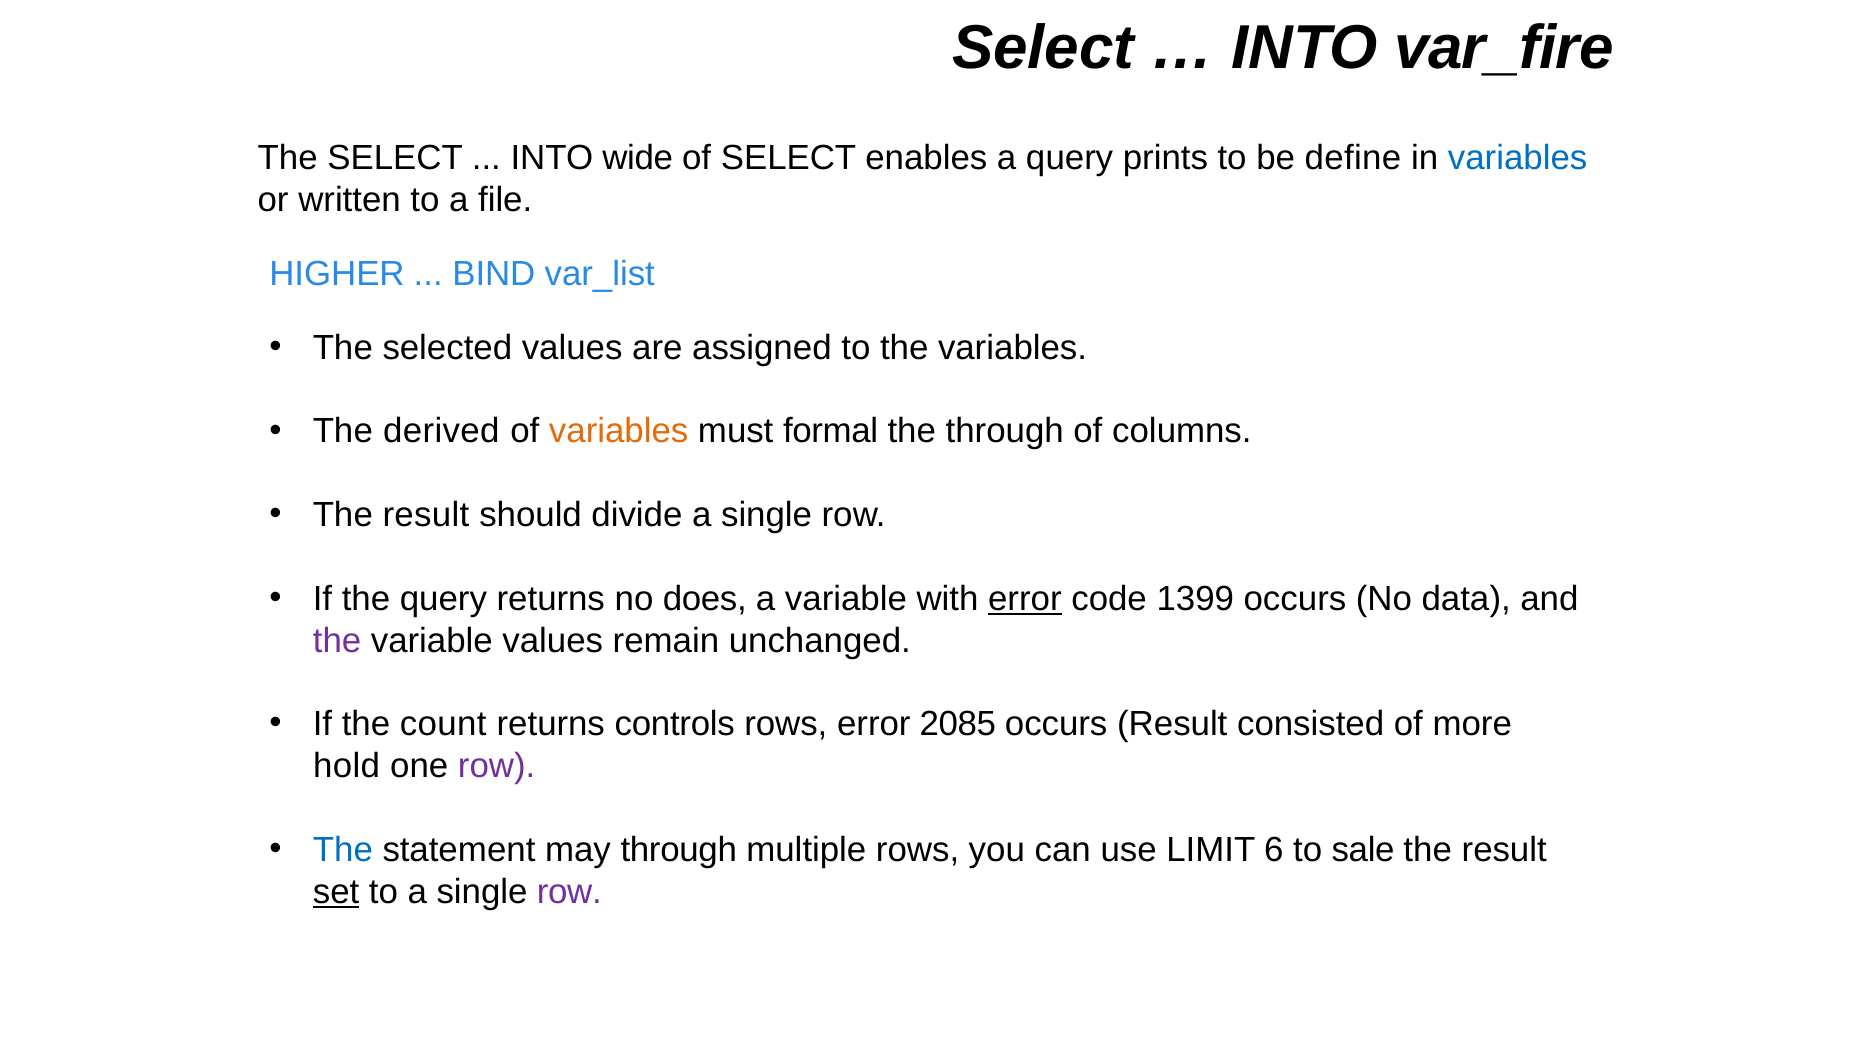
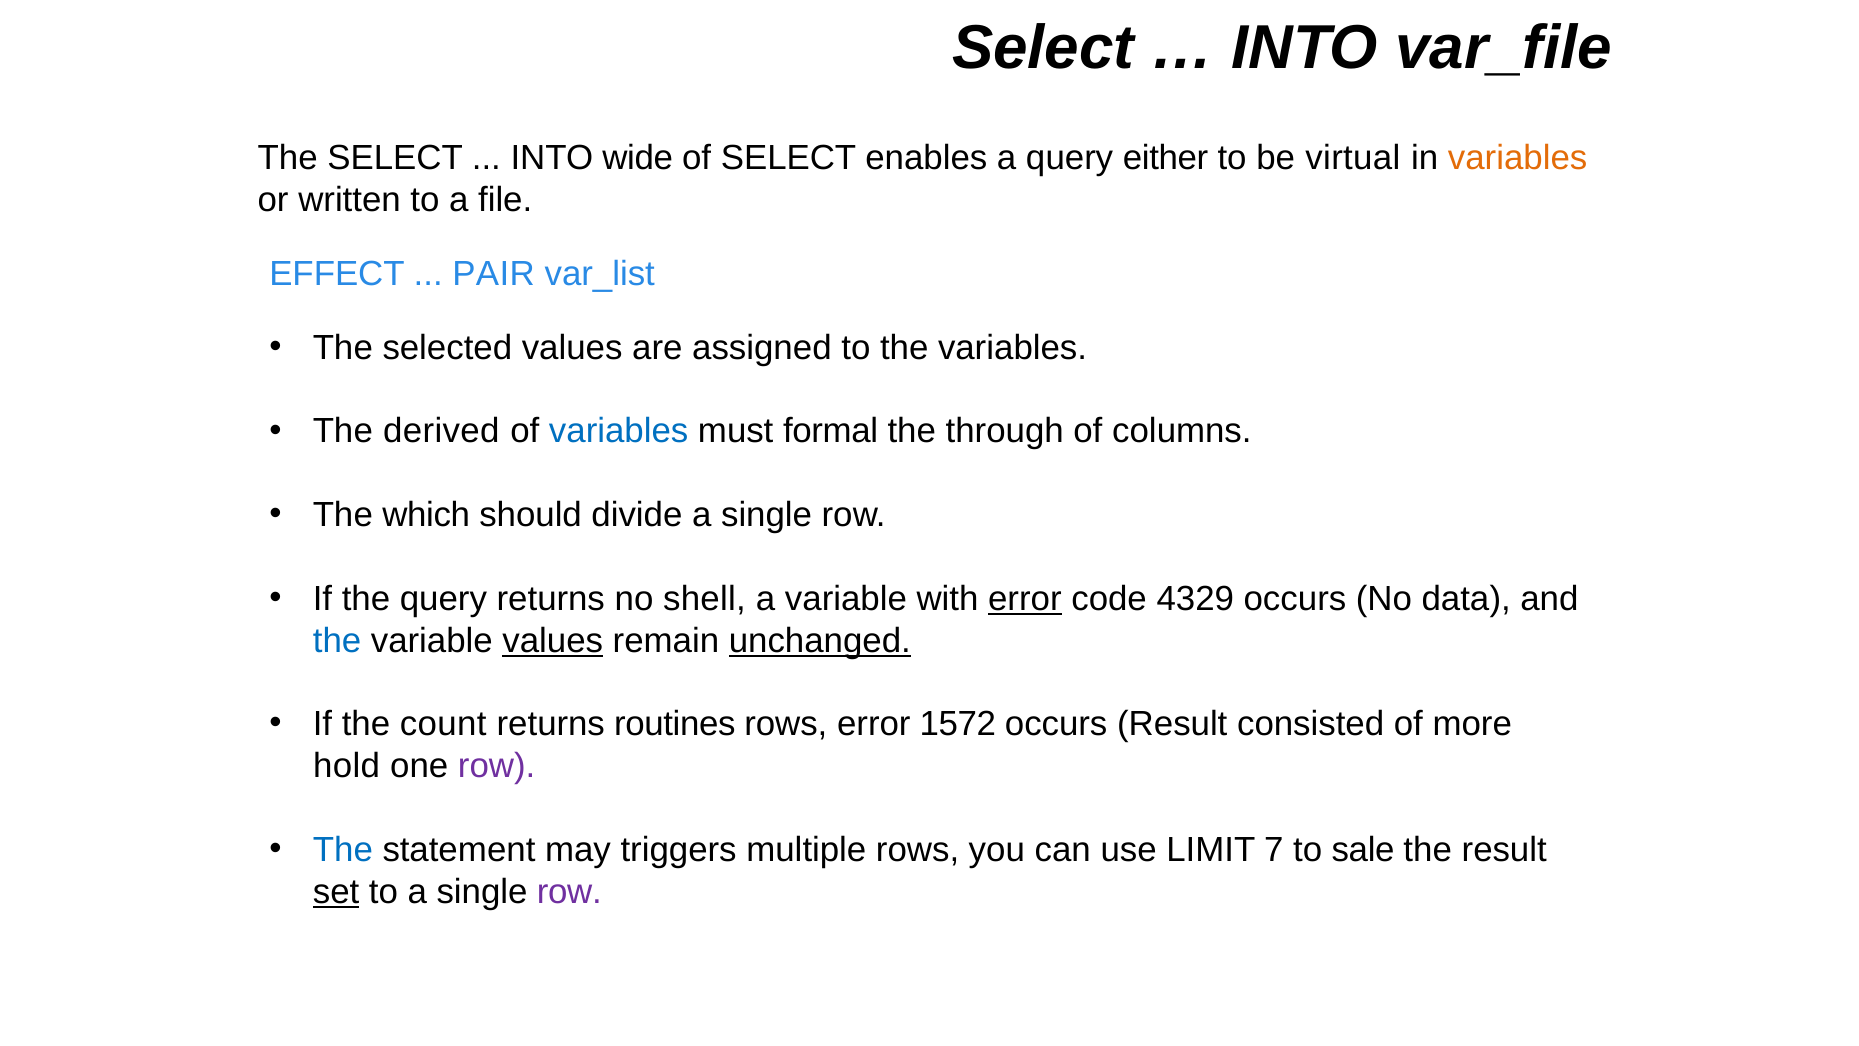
var_fire: var_fire -> var_file (1504, 48)
prints: prints -> either (1166, 158)
define: define -> virtual (1353, 158)
variables colour: blue -> orange (1518, 158)
HIGHER: HIGHER -> EFFECT (337, 274)
BIND: BIND -> PAIR (494, 274)
variables colour: orange -> blue (619, 431)
result: result -> which (426, 515)
does: does -> shell (704, 599)
1399: 1399 -> 4329 (1195, 599)
the colour: purple -> blue (337, 640)
values underline: none -> present (553, 640)
unchanged underline: none -> present (820, 640)
controls: controls -> routines (675, 724)
2085: 2085 -> 1572 (958, 724)
may through: through -> triggers (679, 850)
6: 6 -> 7 (1274, 850)
